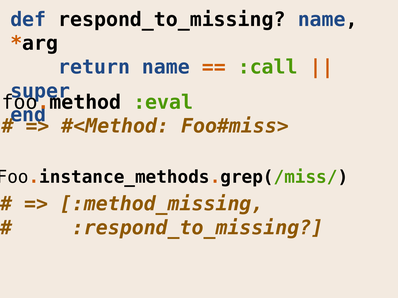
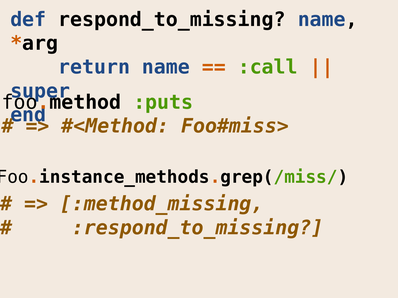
:eval: :eval -> :puts (163, 102)
